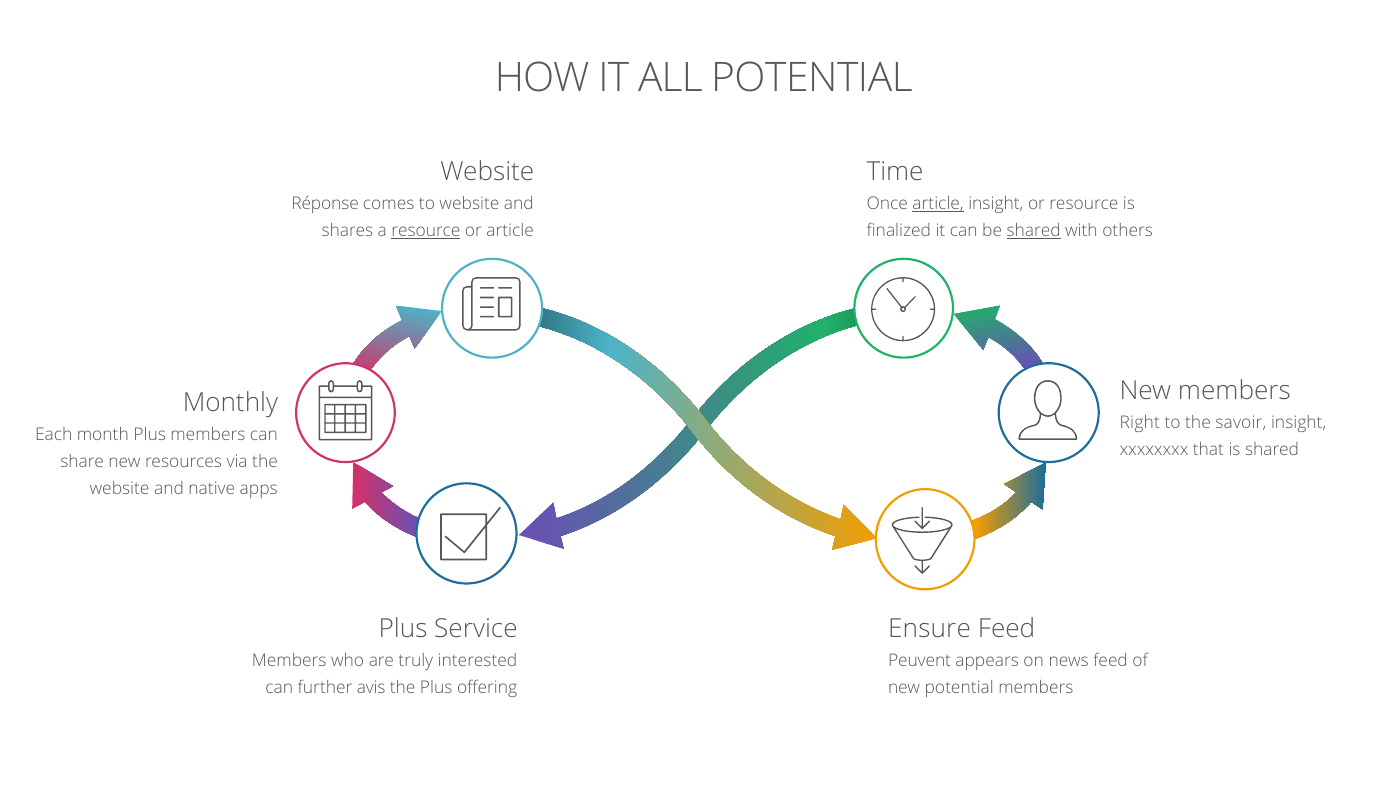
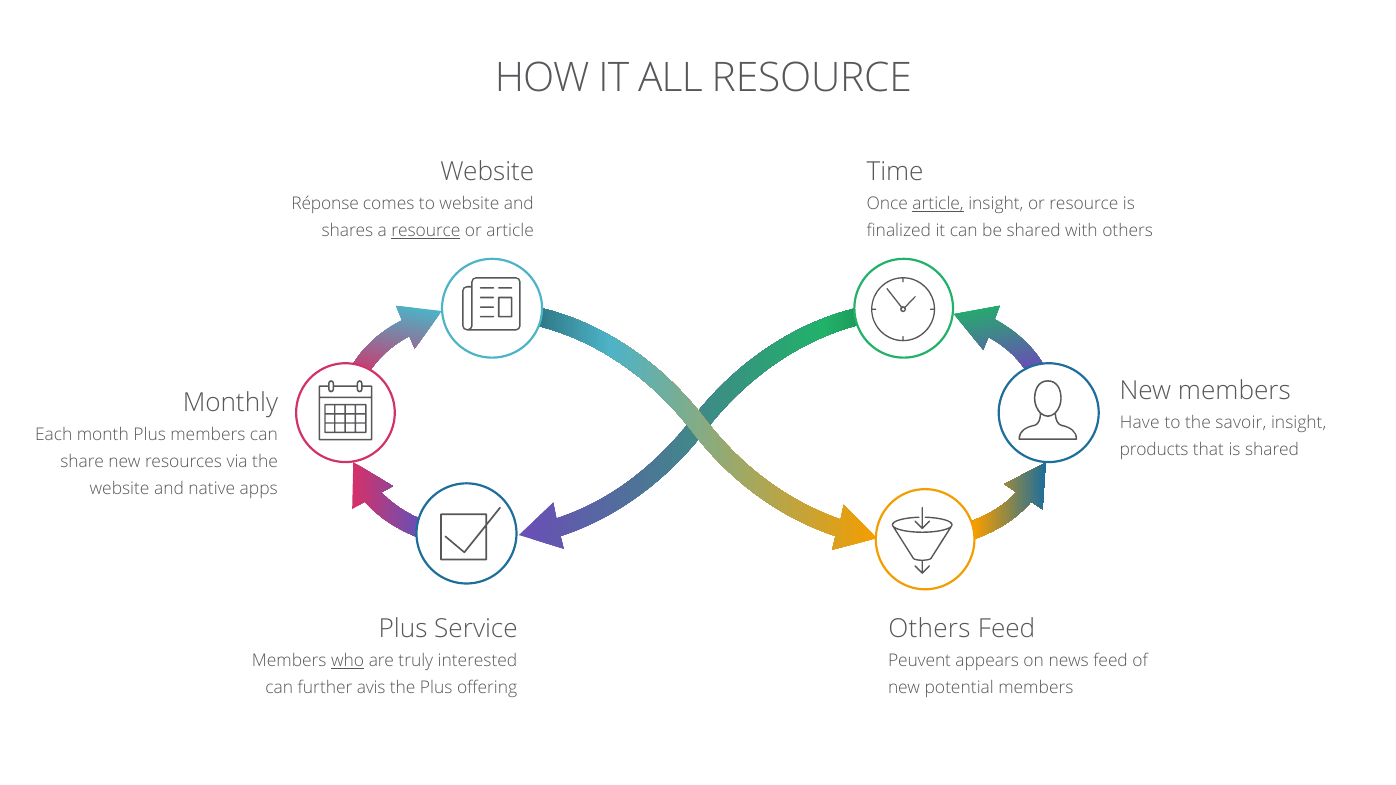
ALL POTENTIAL: POTENTIAL -> RESOURCE (812, 78)
shared underline: present -> none (1034, 231)
Right: Right -> Have (1140, 422)
xxxxxxxx: xxxxxxxx -> products (1154, 450)
Ensure: Ensure -> Others (929, 629)
who underline: none -> present (348, 661)
